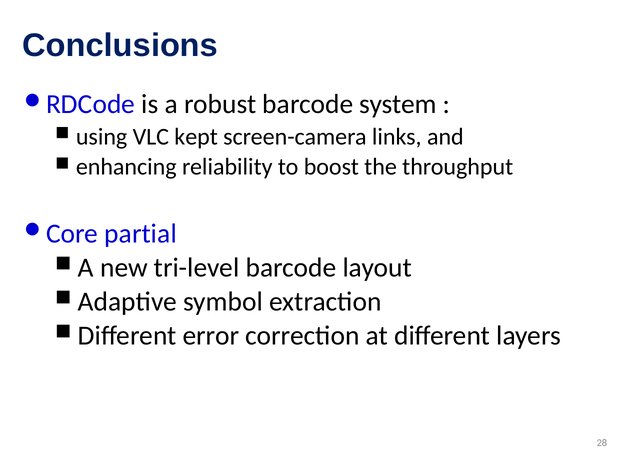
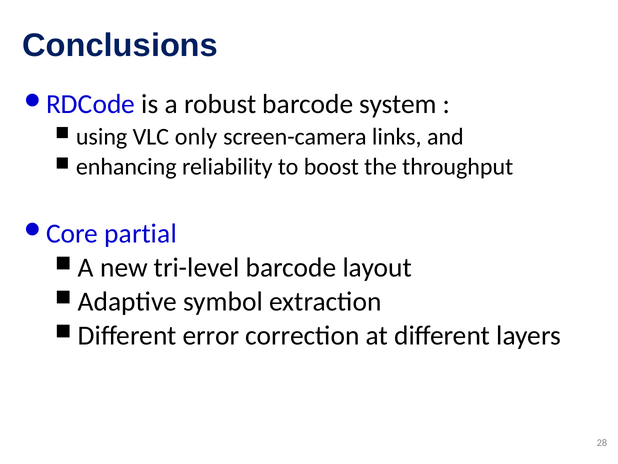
kept: kept -> only (196, 136)
